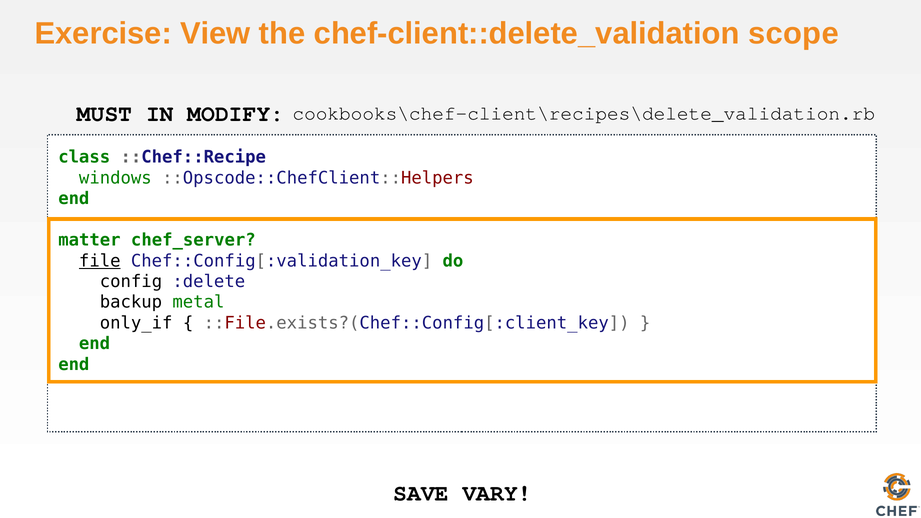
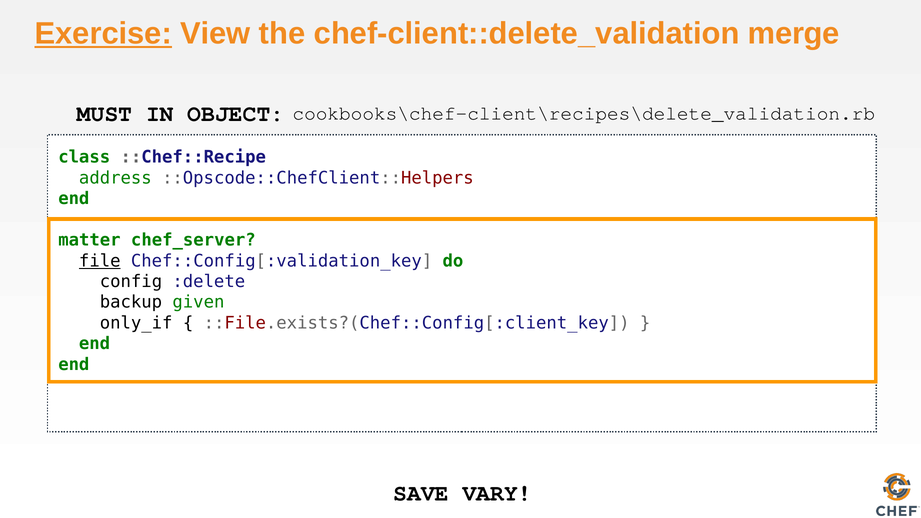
Exercise underline: none -> present (103, 34)
scope: scope -> merge (794, 34)
MODIFY: MODIFY -> OBJECT (236, 114)
windows: windows -> address (115, 178)
metal: metal -> given (198, 302)
